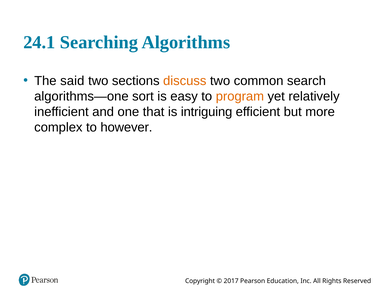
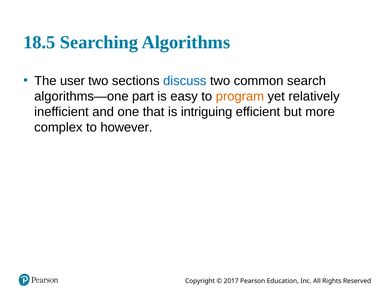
24.1: 24.1 -> 18.5 (39, 42)
said: said -> user (72, 81)
discuss colour: orange -> blue (185, 81)
sort: sort -> part (143, 96)
